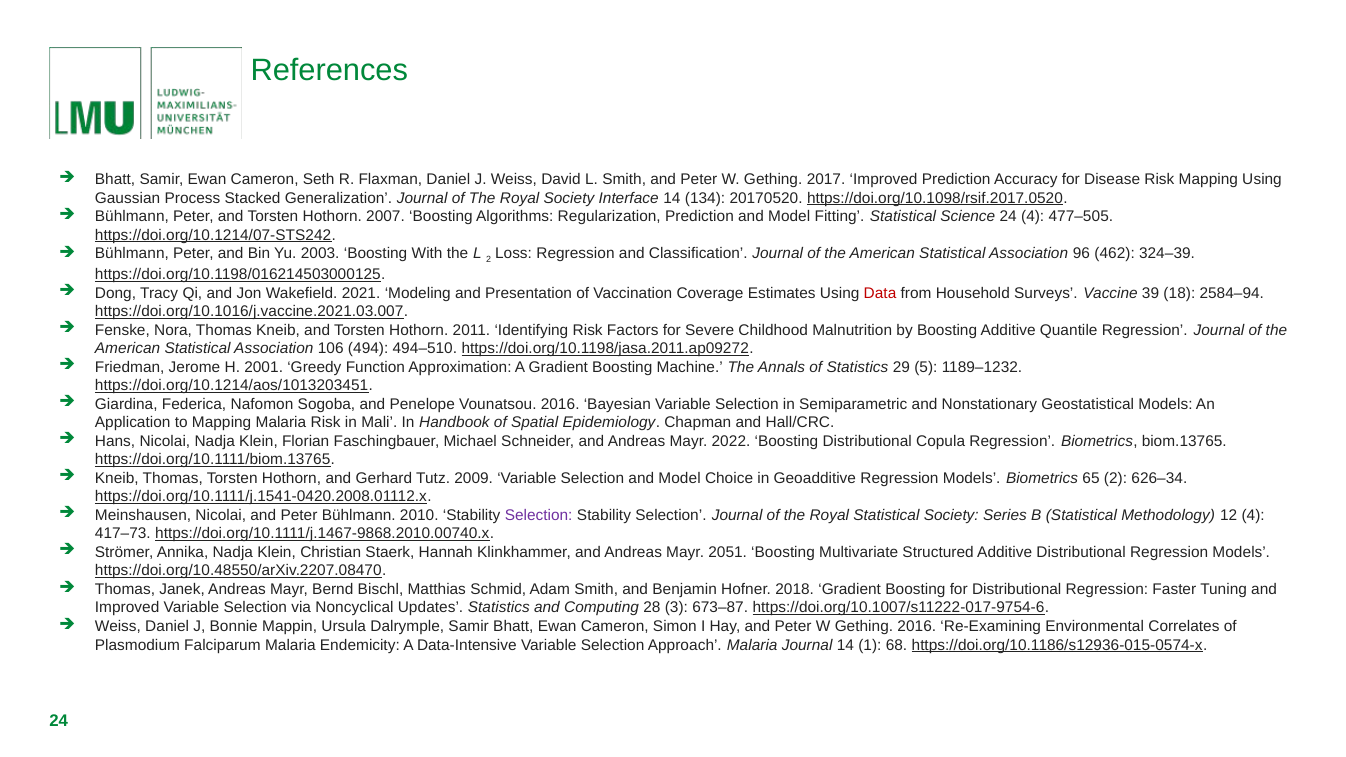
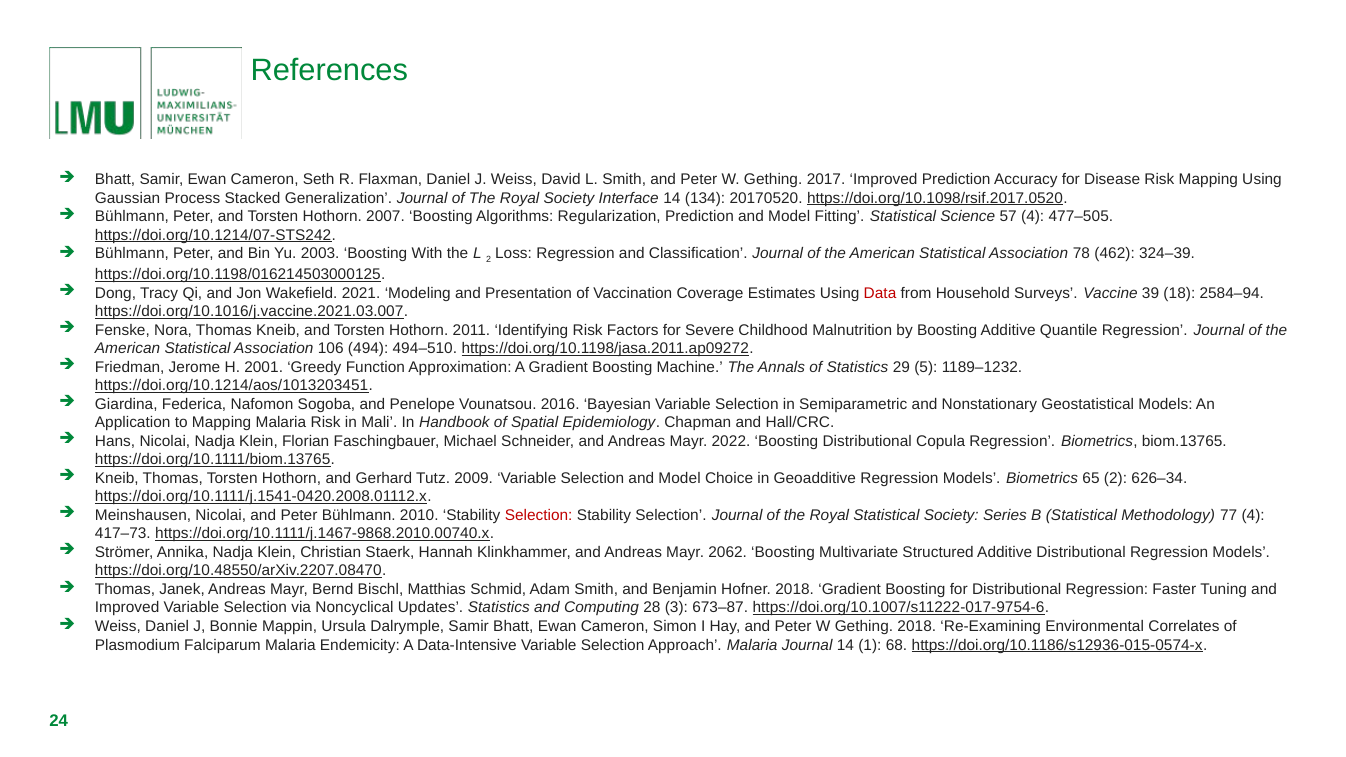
Science 24: 24 -> 57 (1008, 217)
96: 96 -> 78 (1081, 254)
Selection colour: purple -> red (539, 515)
12: 12 -> 77 (1229, 515)
2051: 2051 -> 2062 (728, 552)
Gething 2016: 2016 -> 2018 (917, 627)
